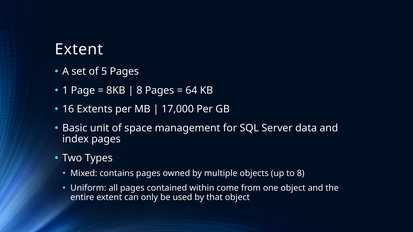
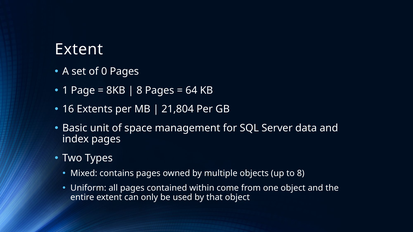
5: 5 -> 0 (104, 72)
17,000: 17,000 -> 21,804 (178, 109)
